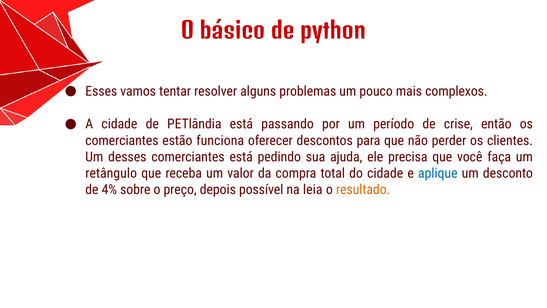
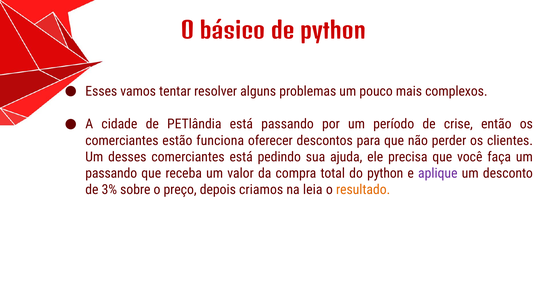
retângulo: retângulo -> passando (111, 173)
do cidade: cidade -> python (385, 173)
aplique colour: blue -> purple (438, 173)
4%: 4% -> 3% (109, 190)
possível: possível -> criamos (261, 190)
